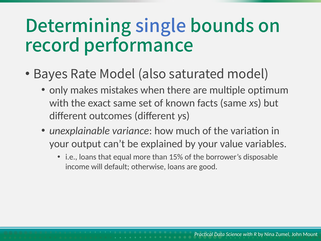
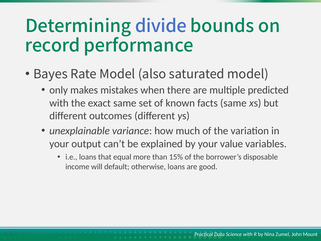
single: single -> divide (161, 26)
optimum: optimum -> predicted (268, 90)
